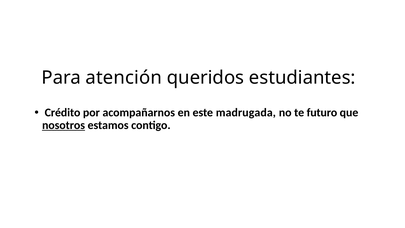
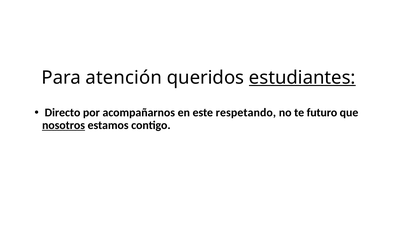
estudiantes underline: none -> present (302, 77)
Crédito: Crédito -> Directo (63, 113)
madrugada: madrugada -> respetando (246, 113)
